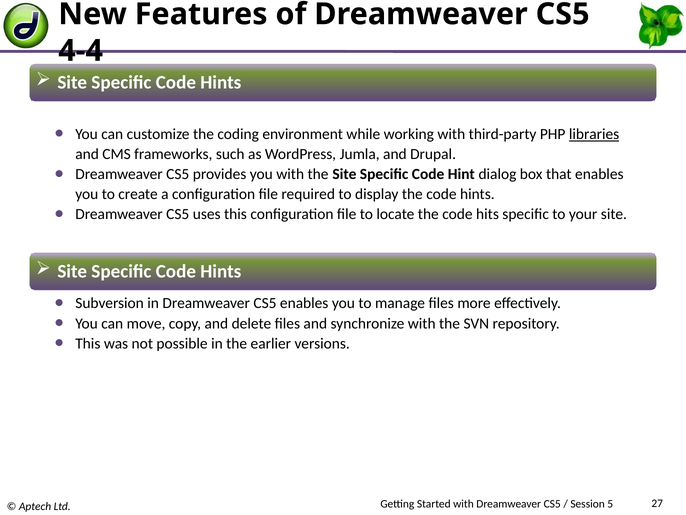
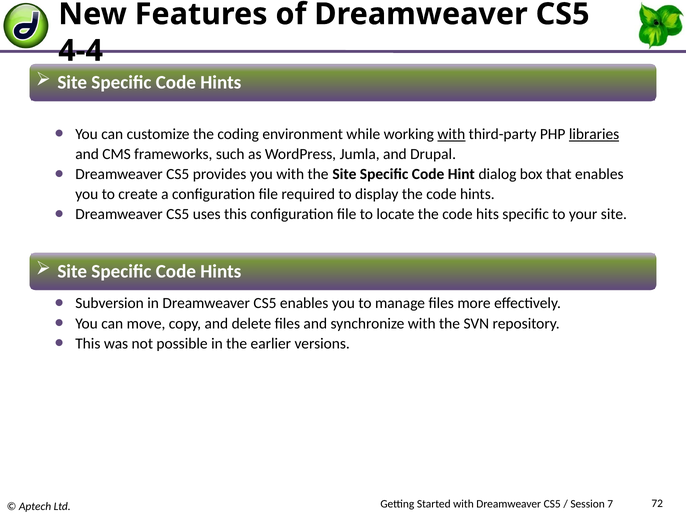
with underline: none -> present (451, 134)
5: 5 -> 7 (610, 503)
27: 27 -> 72 (657, 503)
